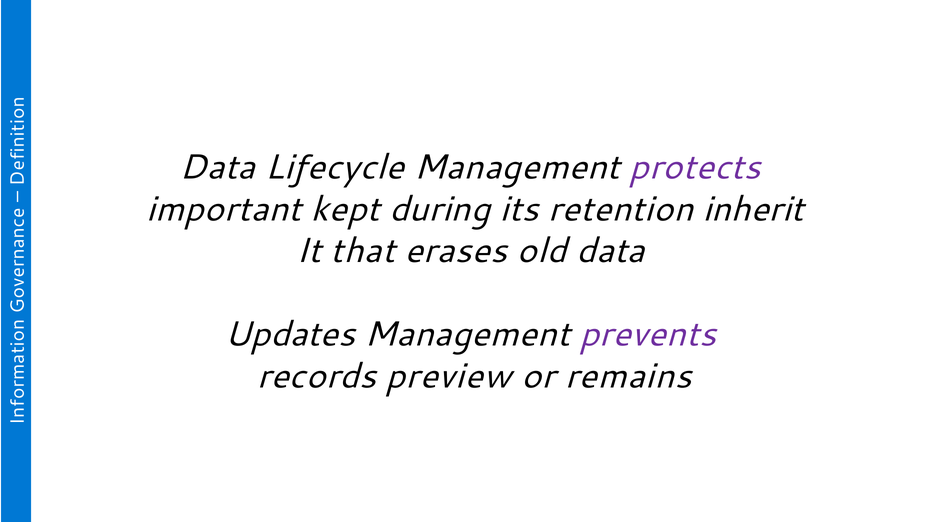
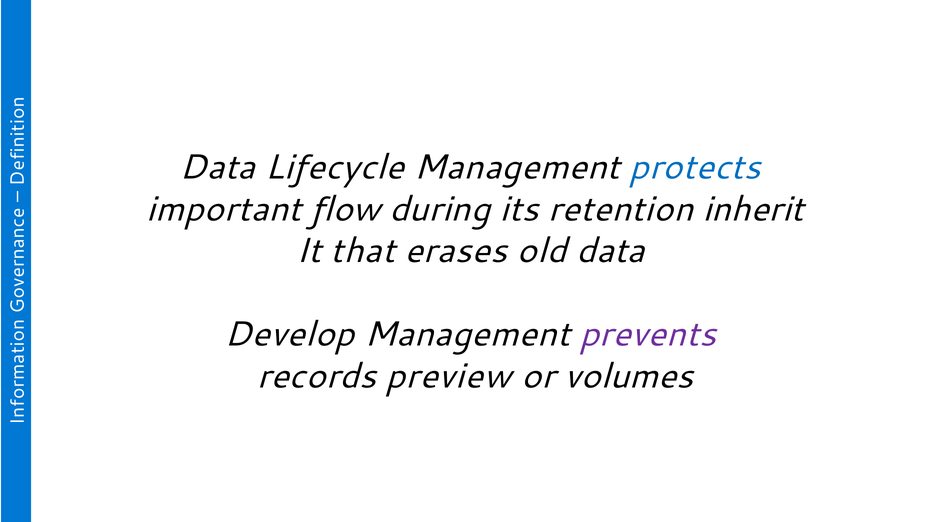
protects colour: purple -> blue (695, 167)
kept: kept -> flow (345, 209)
Updates: Updates -> Develop (289, 334)
remains: remains -> volumes (629, 376)
